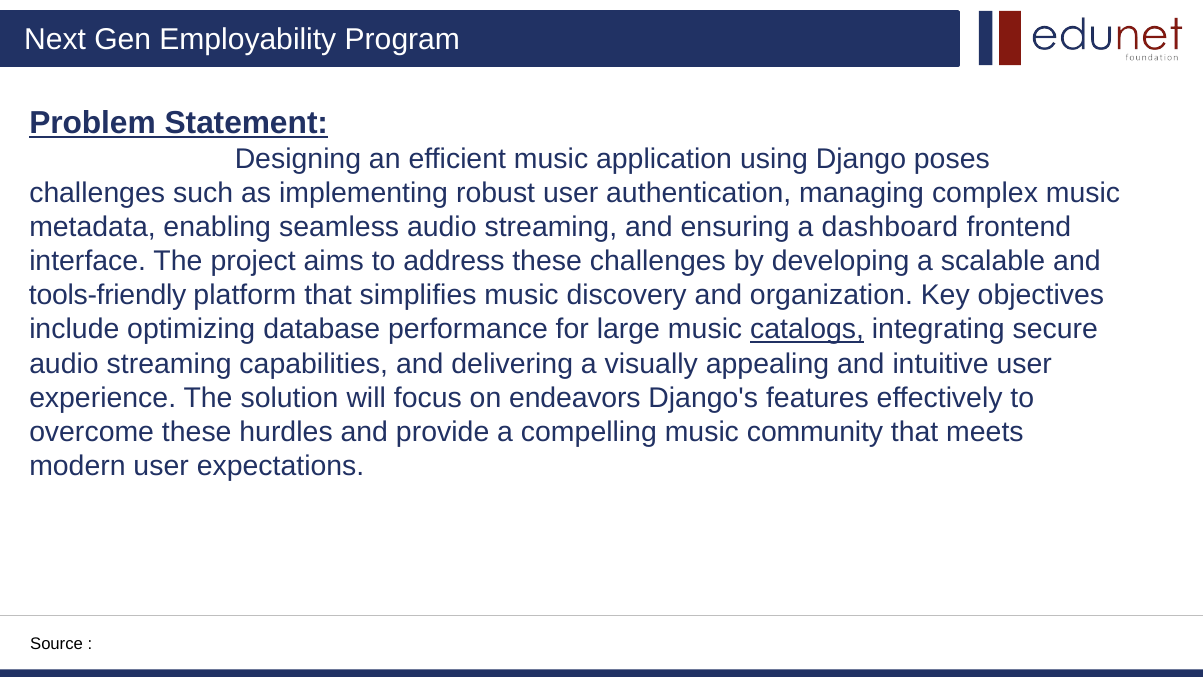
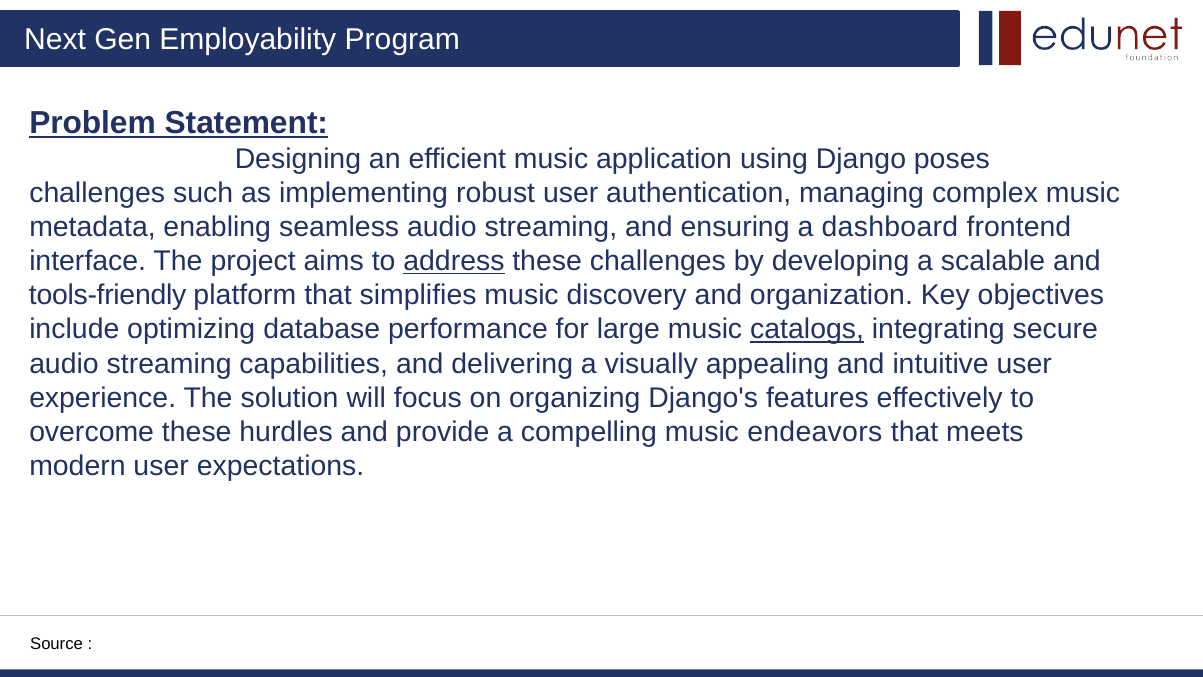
address underline: none -> present (454, 261)
endeavors: endeavors -> organizing (575, 398)
community: community -> endeavors (815, 432)
